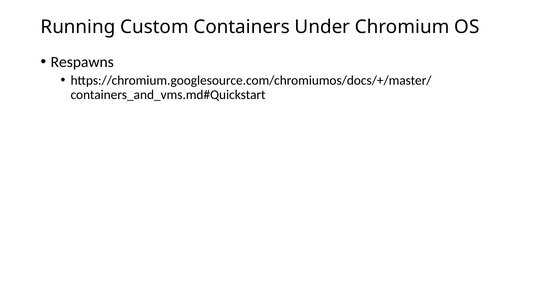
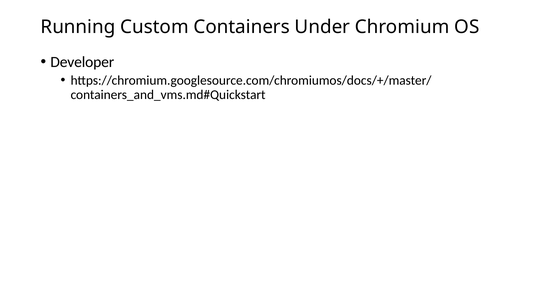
Respawns: Respawns -> Developer (82, 62)
